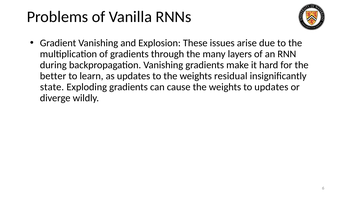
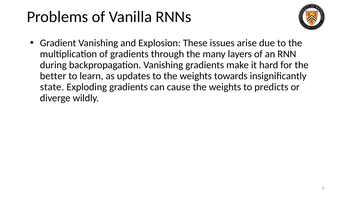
residual: residual -> towards (231, 76)
to updates: updates -> predicts (271, 87)
